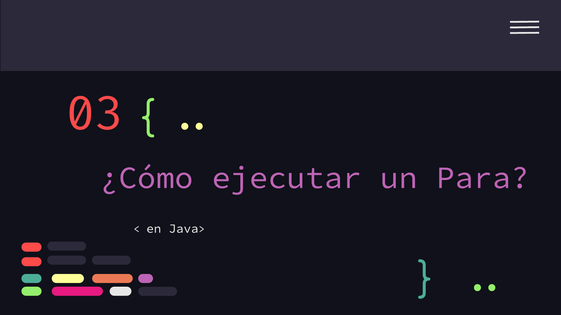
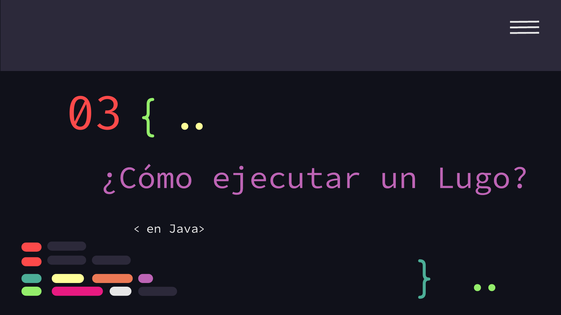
Para: Para -> Lugo (483, 178)
